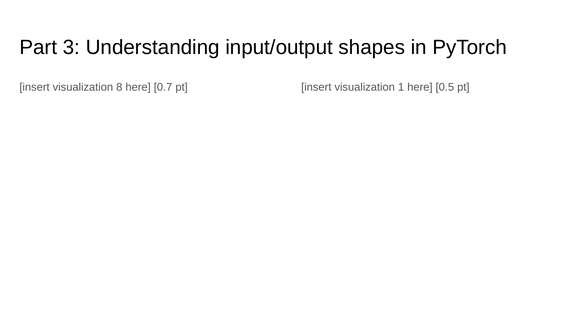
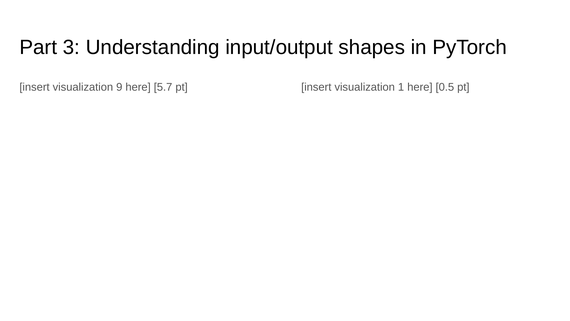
8: 8 -> 9 (119, 87)
0.7: 0.7 -> 5.7 (163, 87)
